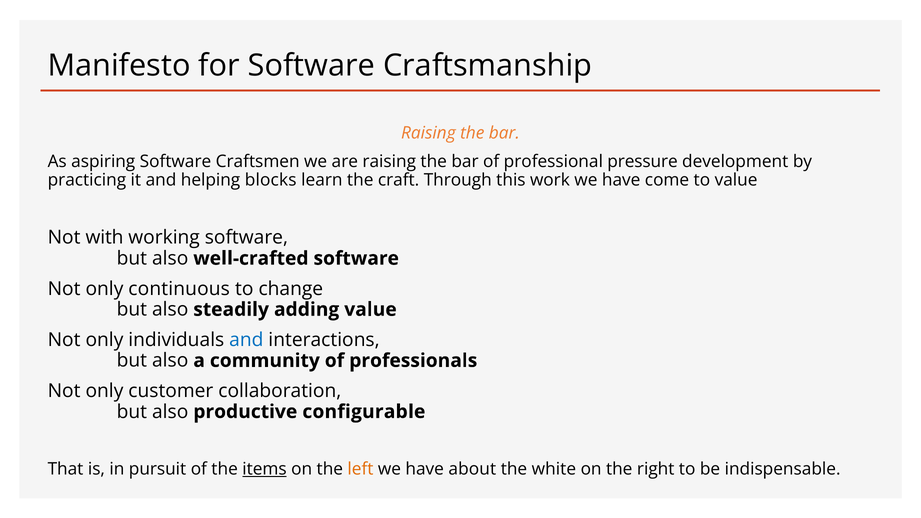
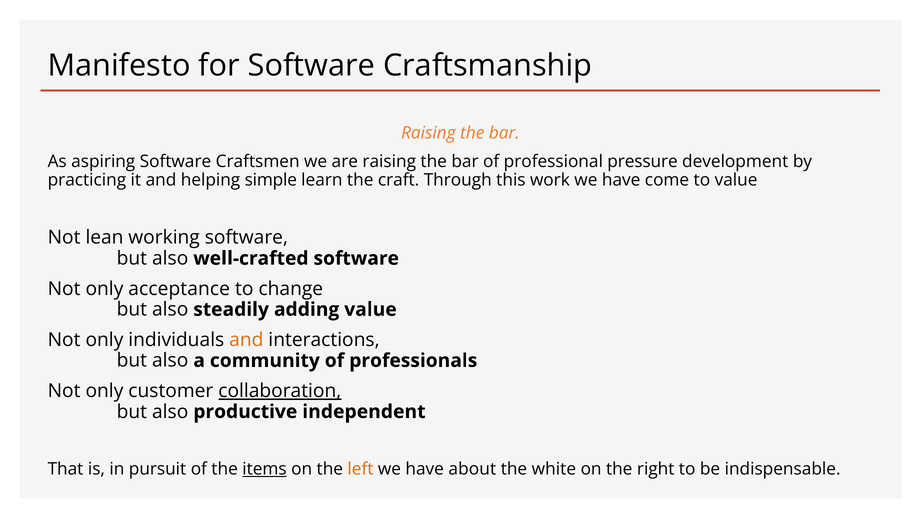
blocks: blocks -> simple (271, 180)
with: with -> lean (104, 238)
continuous: continuous -> acceptance (179, 289)
and colour: blue -> orange (246, 340)
collaboration underline: none -> present (280, 391)
configurable: configurable -> independent (364, 412)
